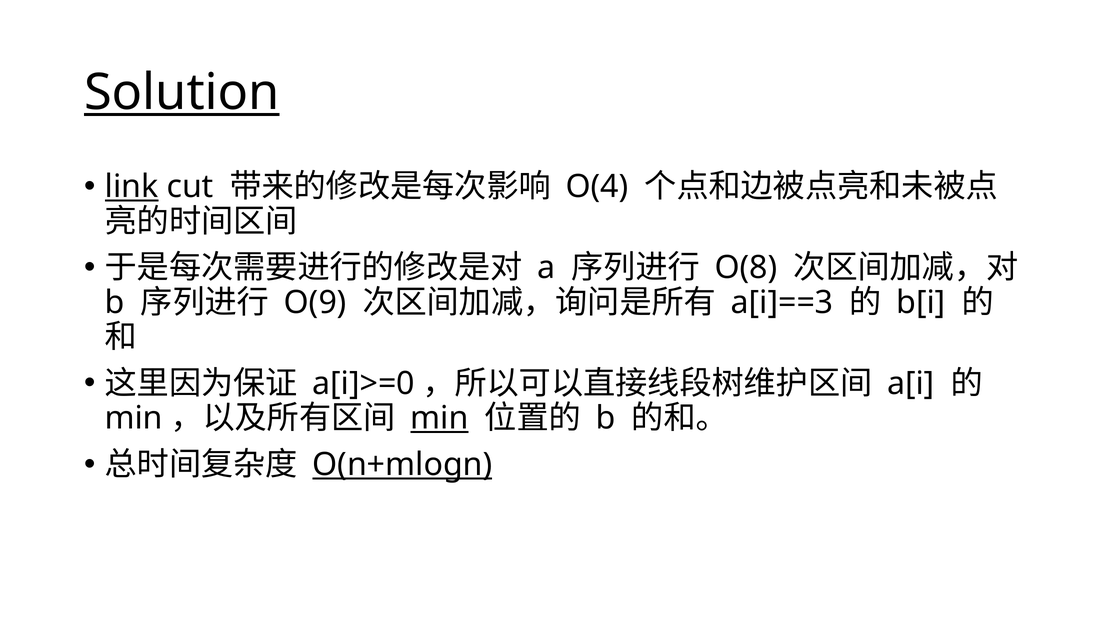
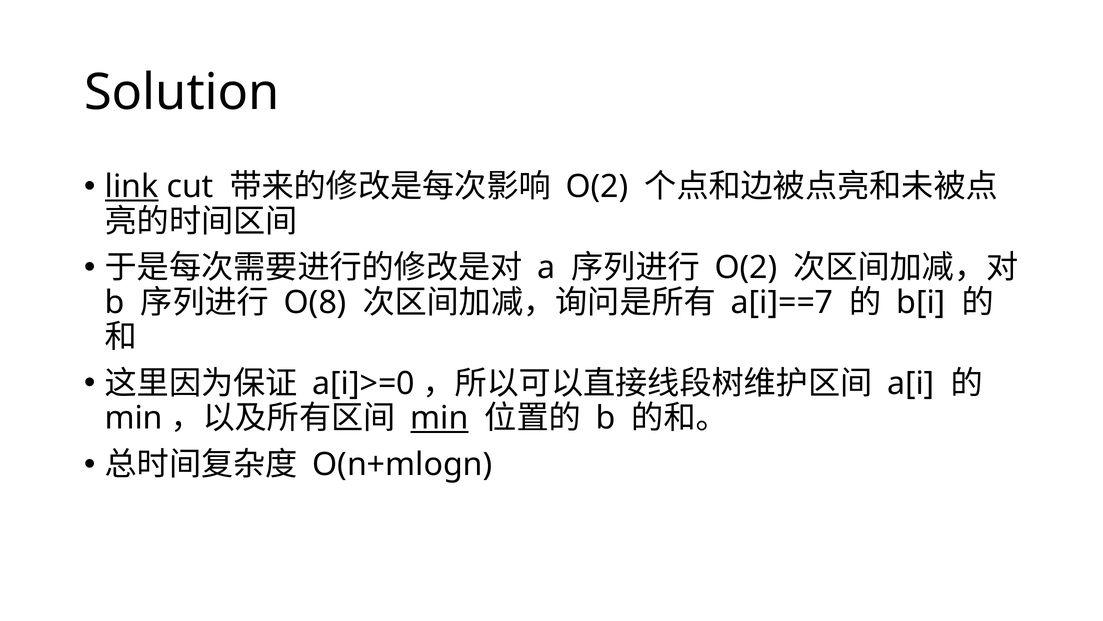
Solution underline: present -> none (182, 93)
O(4: O(4 -> O(2 (597, 186)
O(8: O(8 -> O(2 (746, 267)
O(9: O(9 -> O(8 (315, 302)
a[i]==3: a[i]==3 -> a[i]==7 (782, 302)
O(n+mlogn underline: present -> none (402, 464)
